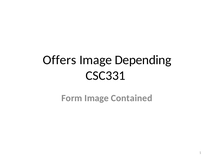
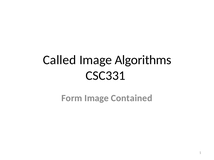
Offers: Offers -> Called (59, 60)
Depending: Depending -> Algorithms (143, 60)
